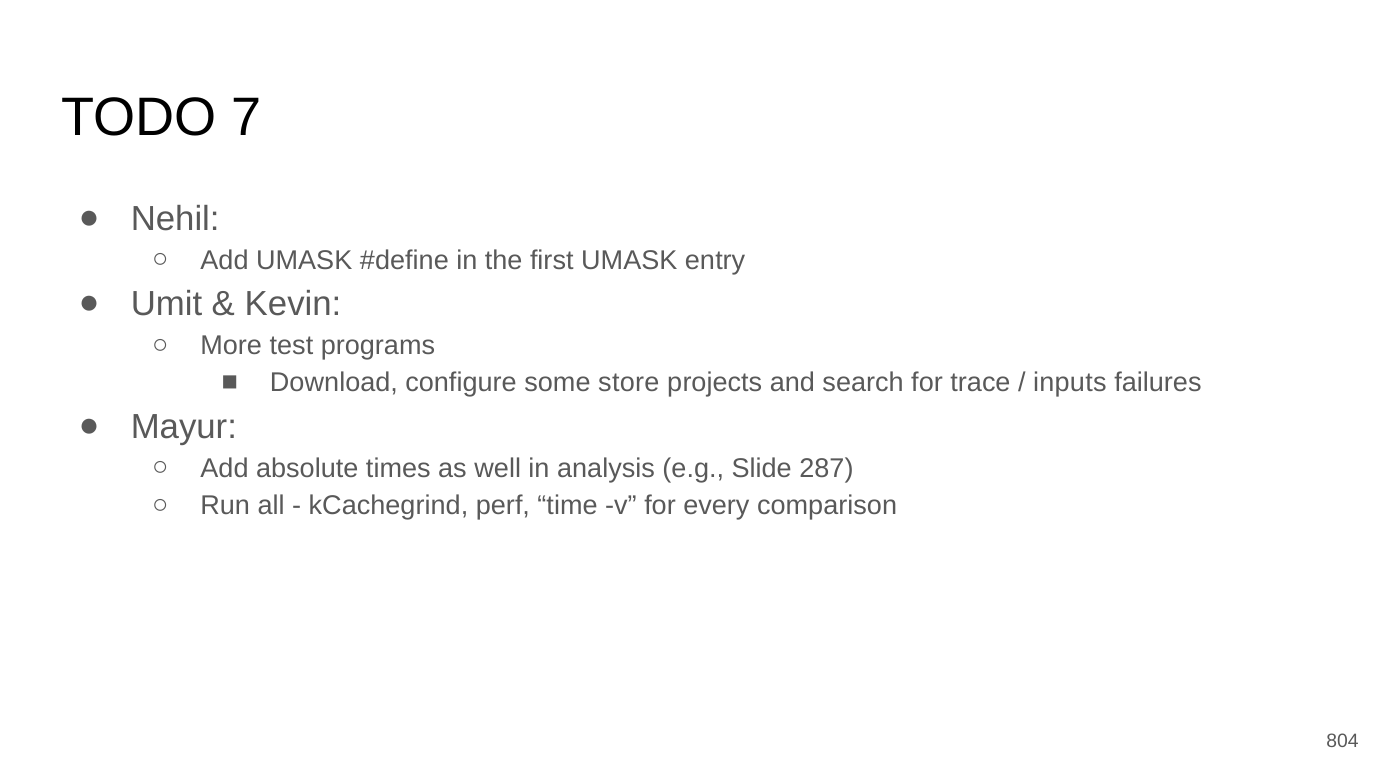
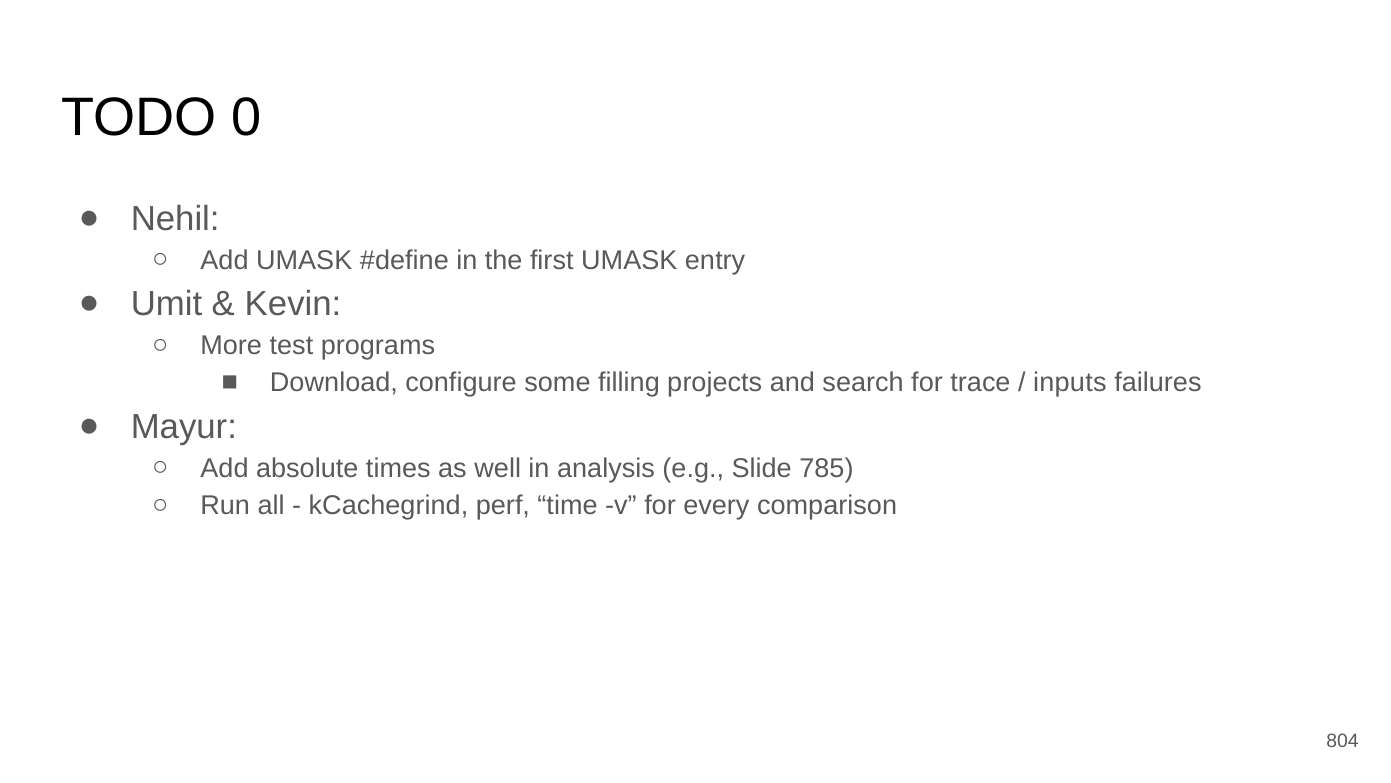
7: 7 -> 0 (246, 118)
store: store -> filling (629, 383)
287: 287 -> 785 (826, 468)
